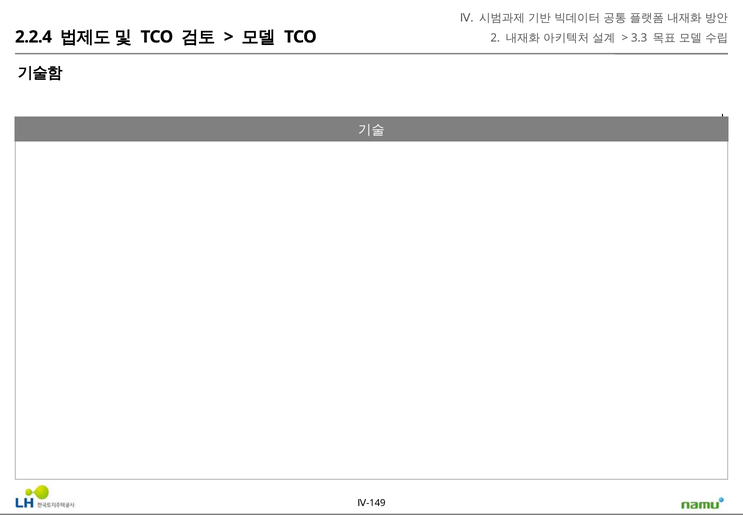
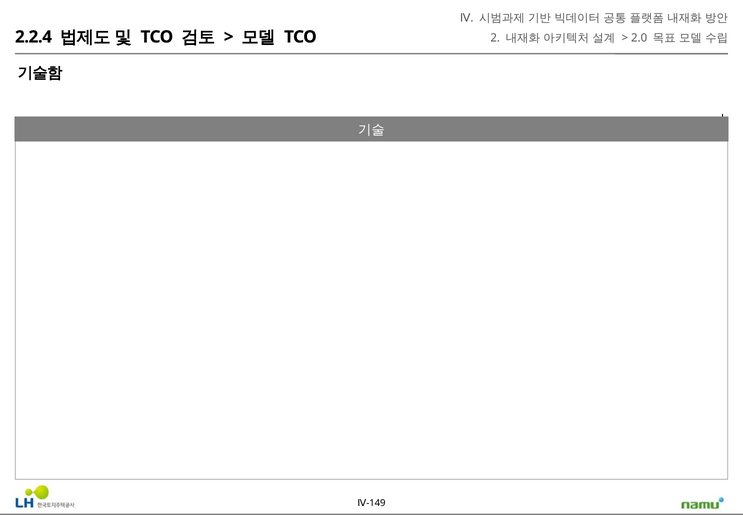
3.3: 3.3 -> 2.0 (639, 38)
